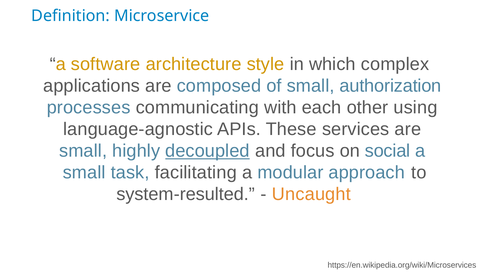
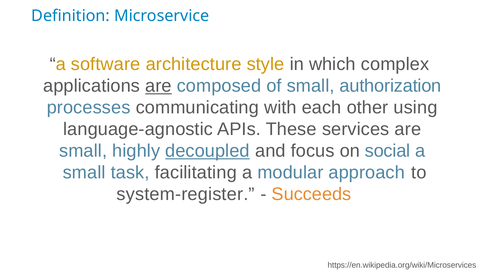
are underline: none -> present (158, 86)
system-resulted: system-resulted -> system-register (186, 194)
Uncaught: Uncaught -> Succeeds (311, 194)
